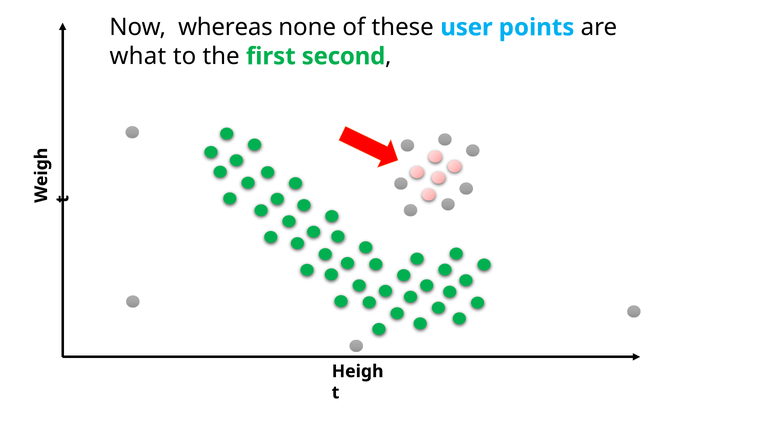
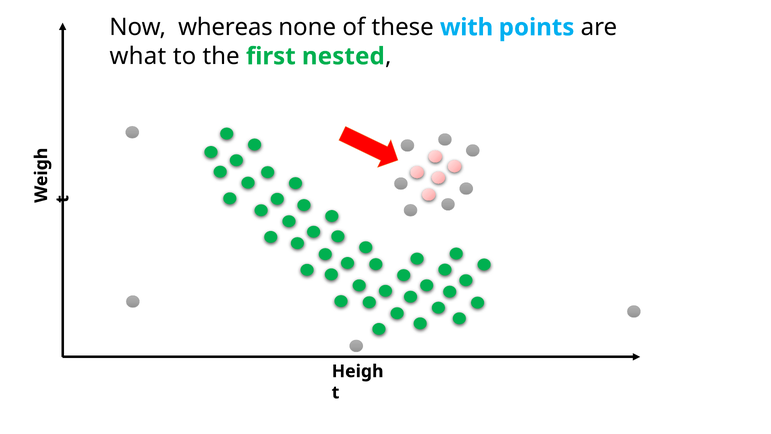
user: user -> with (467, 27)
second: second -> nested (343, 56)
